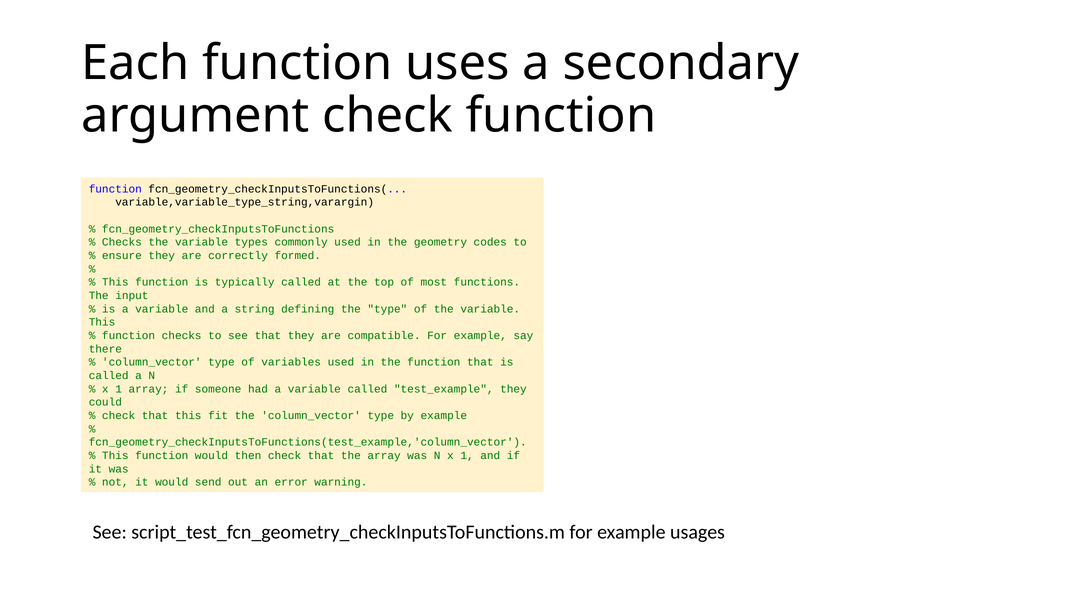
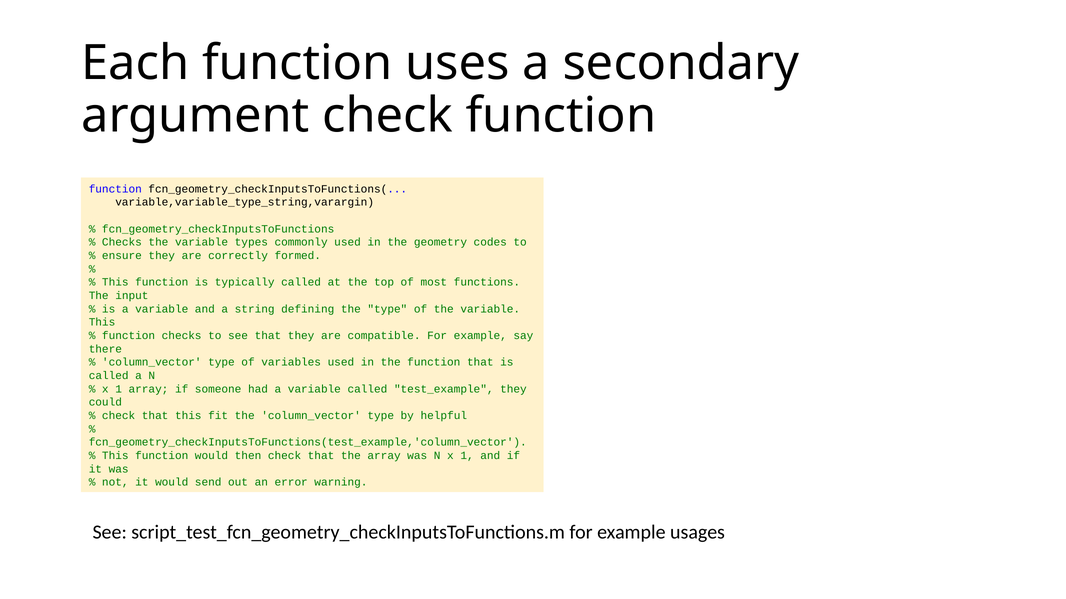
by example: example -> helpful (444, 416)
